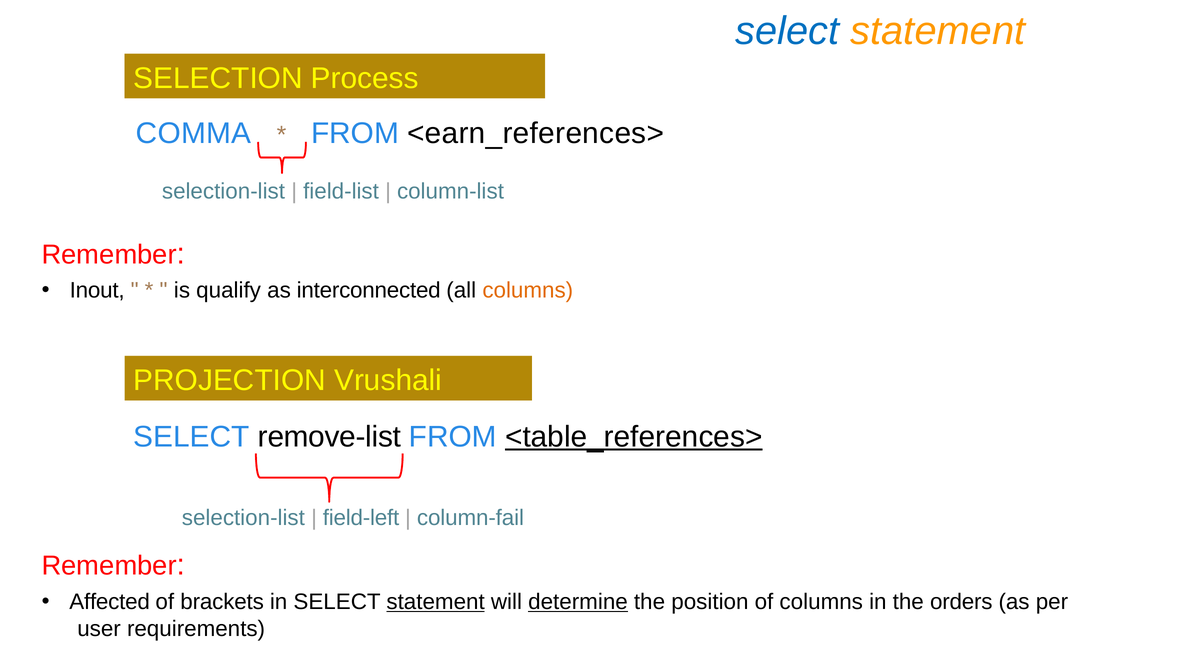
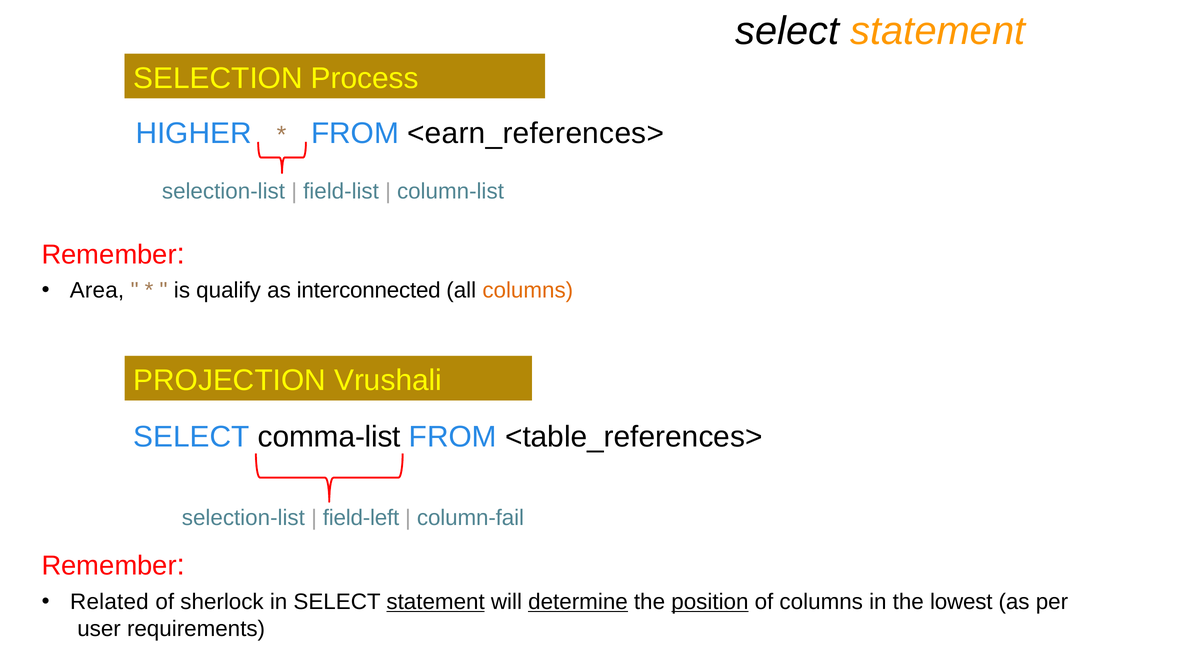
select colour: blue -> black (787, 31)
COMMA: COMMA -> HIGHER (194, 133)
Inout: Inout -> Area (97, 291)
remove-list: remove-list -> comma-list (329, 437)
<table_references> underline: present -> none (634, 437)
Affected: Affected -> Related (109, 602)
brackets: brackets -> sherlock (222, 602)
position underline: none -> present (710, 602)
orders: orders -> lowest (961, 602)
